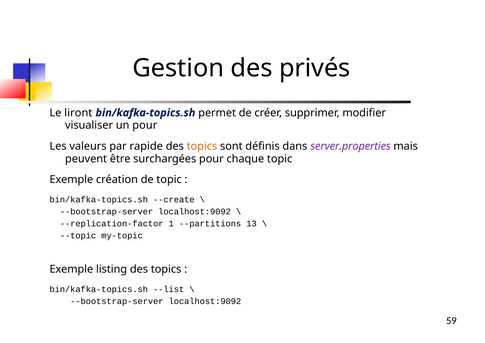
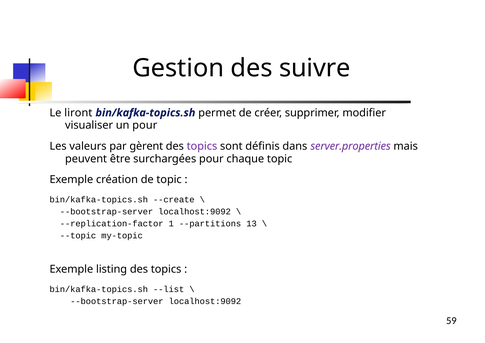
privés: privés -> suivre (315, 68)
rapide: rapide -> gèrent (146, 146)
topics colour: orange -> purple (202, 146)
